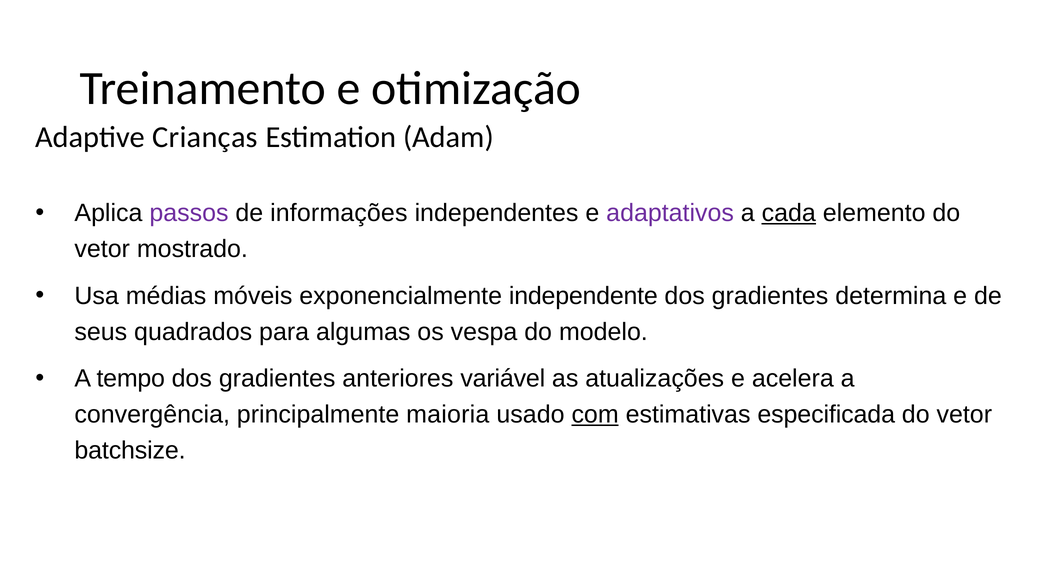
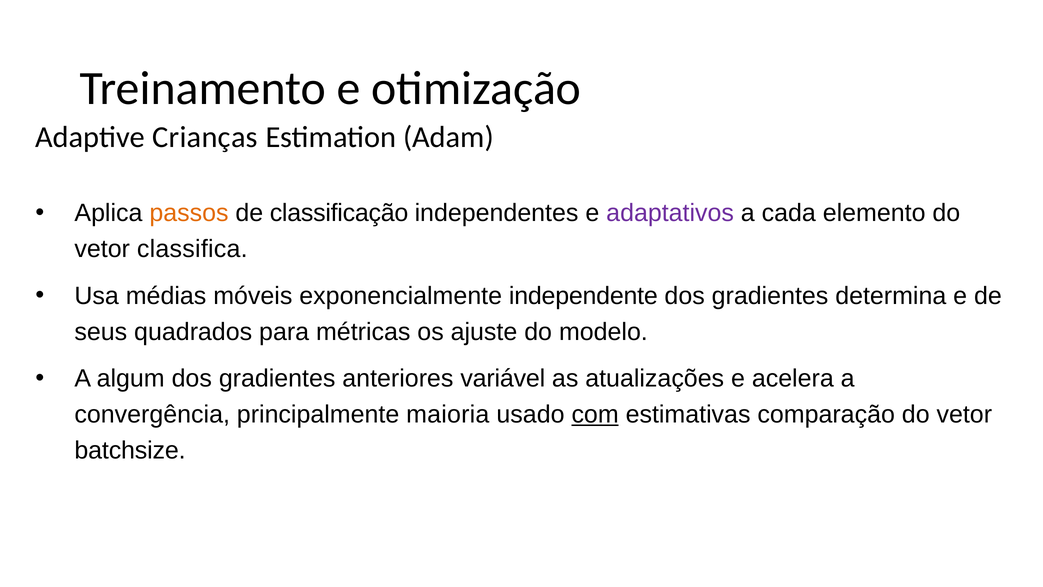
passos colour: purple -> orange (189, 213)
informações: informações -> classificação (339, 213)
cada underline: present -> none (789, 213)
mostrado: mostrado -> classifica (192, 249)
algumas: algumas -> métricas (363, 332)
vespa: vespa -> ajuste (484, 332)
tempo: tempo -> algum (131, 379)
especificada: especificada -> comparação (826, 414)
